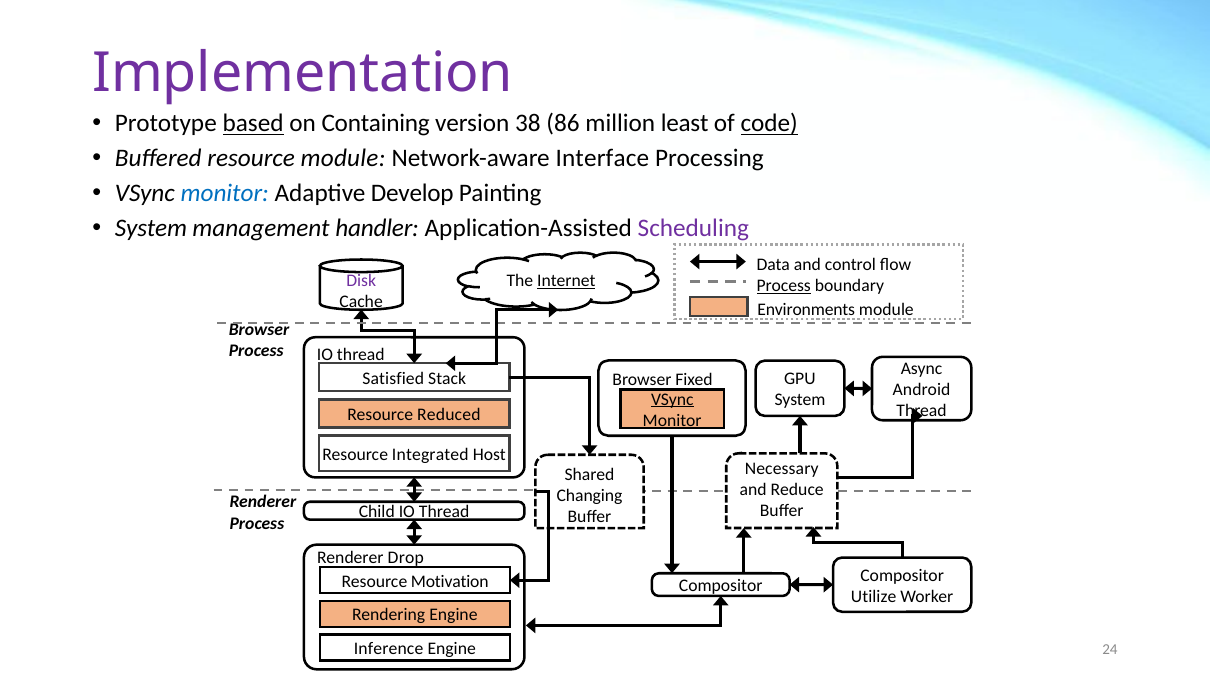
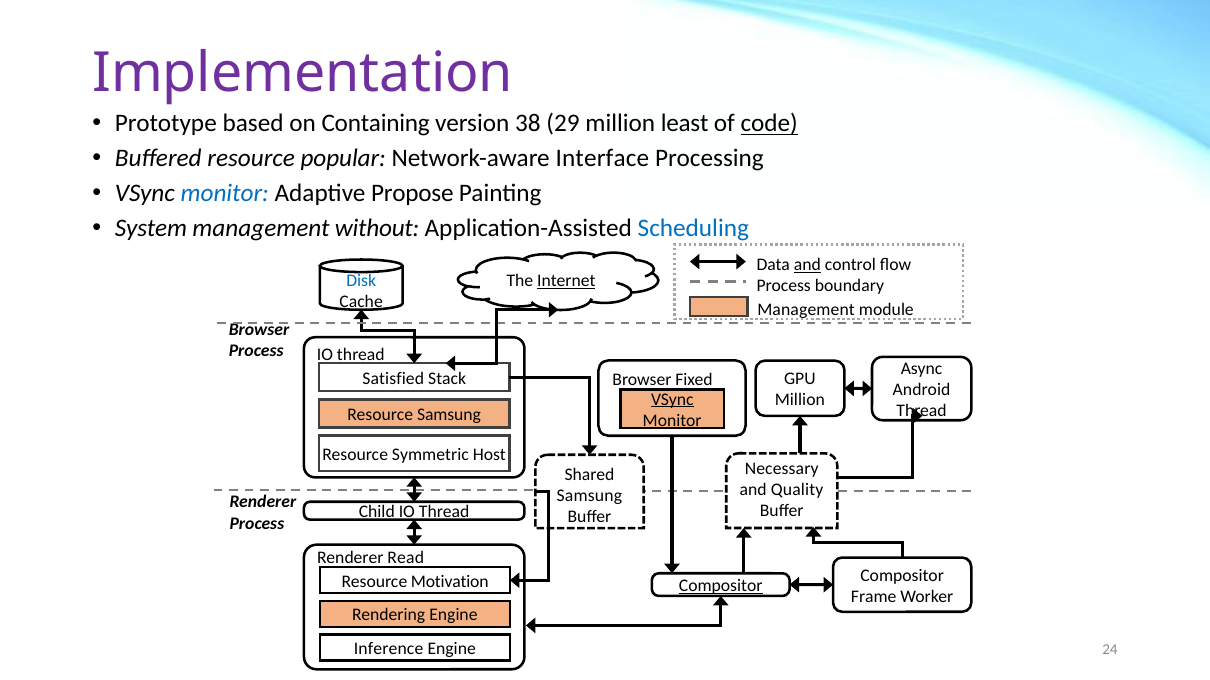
based underline: present -> none (253, 124)
86: 86 -> 29 (563, 124)
resource module: module -> popular (343, 159)
Develop: Develop -> Propose (412, 193)
handler: handler -> without (377, 228)
Scheduling colour: purple -> blue (693, 228)
and underline: none -> present (807, 265)
Disk colour: purple -> blue (361, 281)
Process underline: present -> none (784, 286)
Environments: Environments -> Management (806, 310)
System: System -> Million (800, 400)
Resource Reduced: Reduced -> Samsung (449, 415)
Integrated: Integrated -> Symmetric (430, 455)
Reduce: Reduce -> Quality (797, 490)
Changing: Changing -> Samsung (589, 496)
Drop: Drop -> Read (406, 559)
Compositor underline: none -> present (721, 586)
Utilize: Utilize -> Frame (874, 597)
